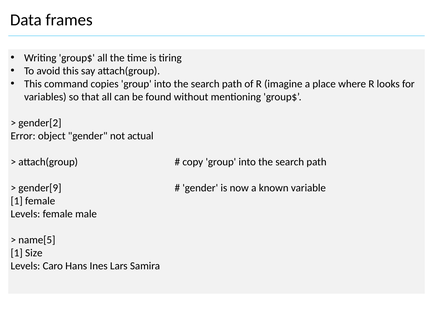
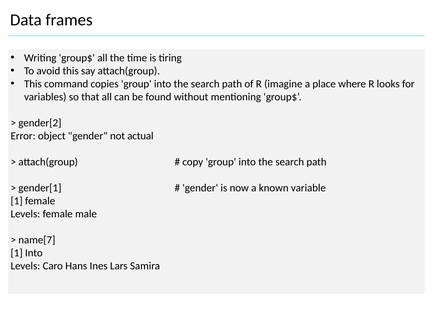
gender[9: gender[9 -> gender[1 (40, 188)
name[5: name[5 -> name[7 (37, 240)
1 Size: Size -> Into (34, 253)
